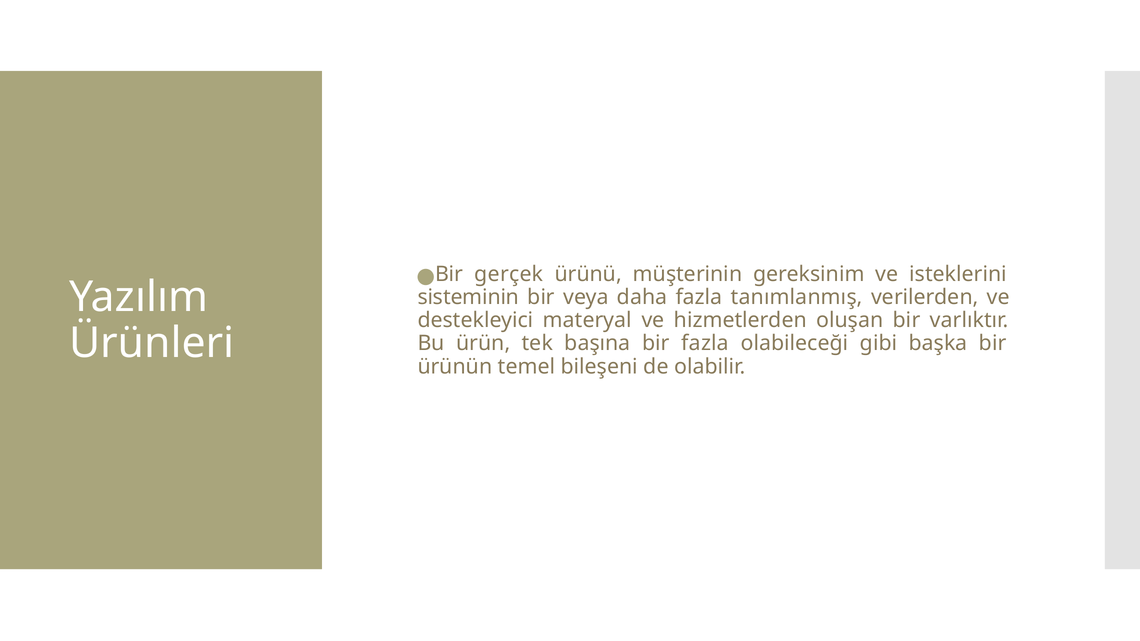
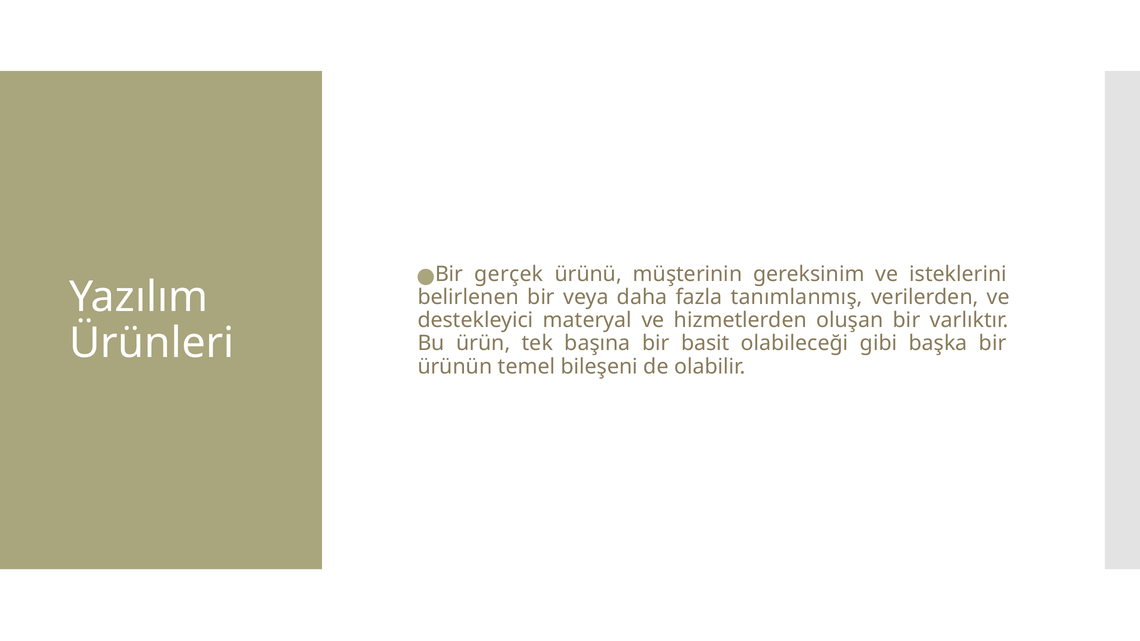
sisteminin: sisteminin -> belirlenen (468, 297)
bir fazla: fazla -> basit (705, 344)
